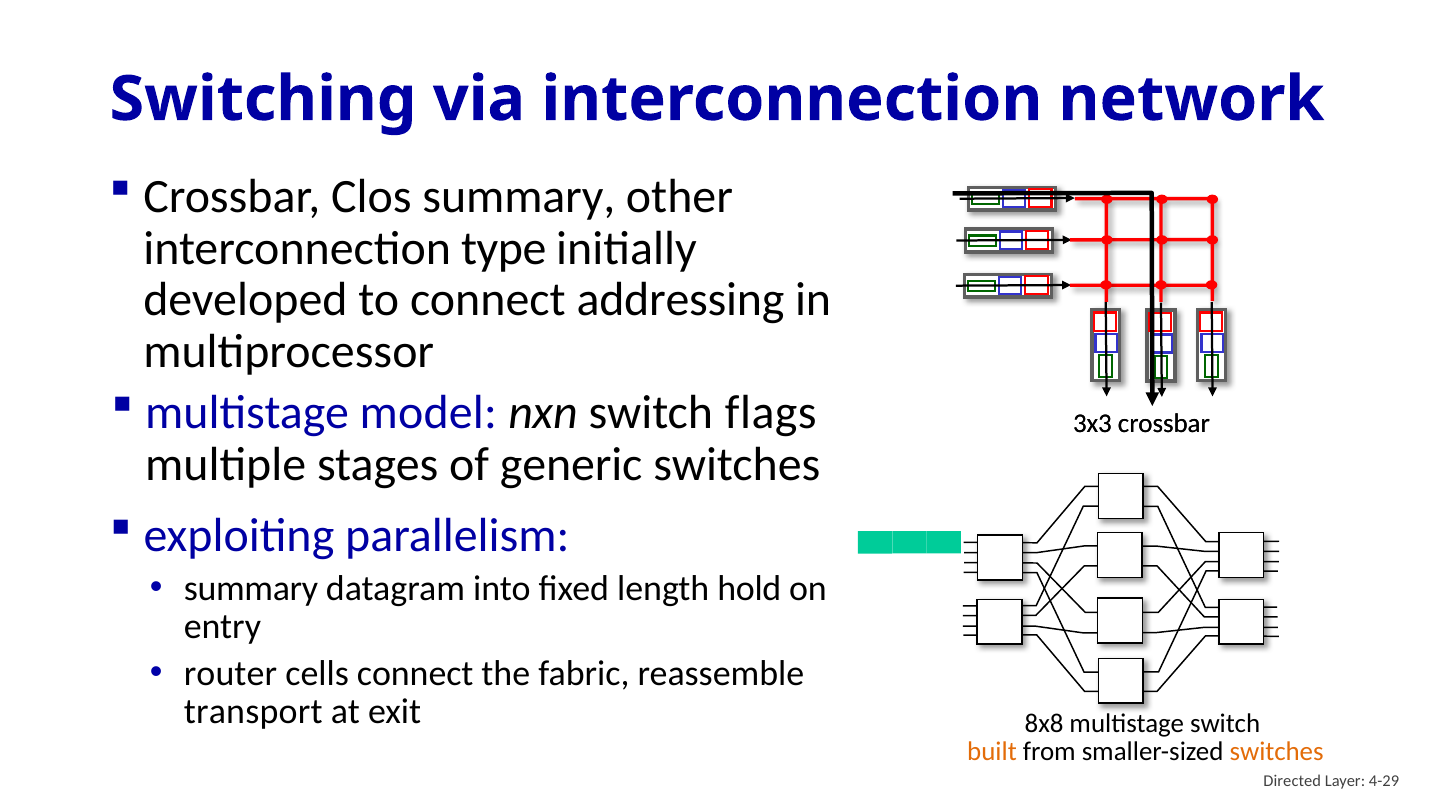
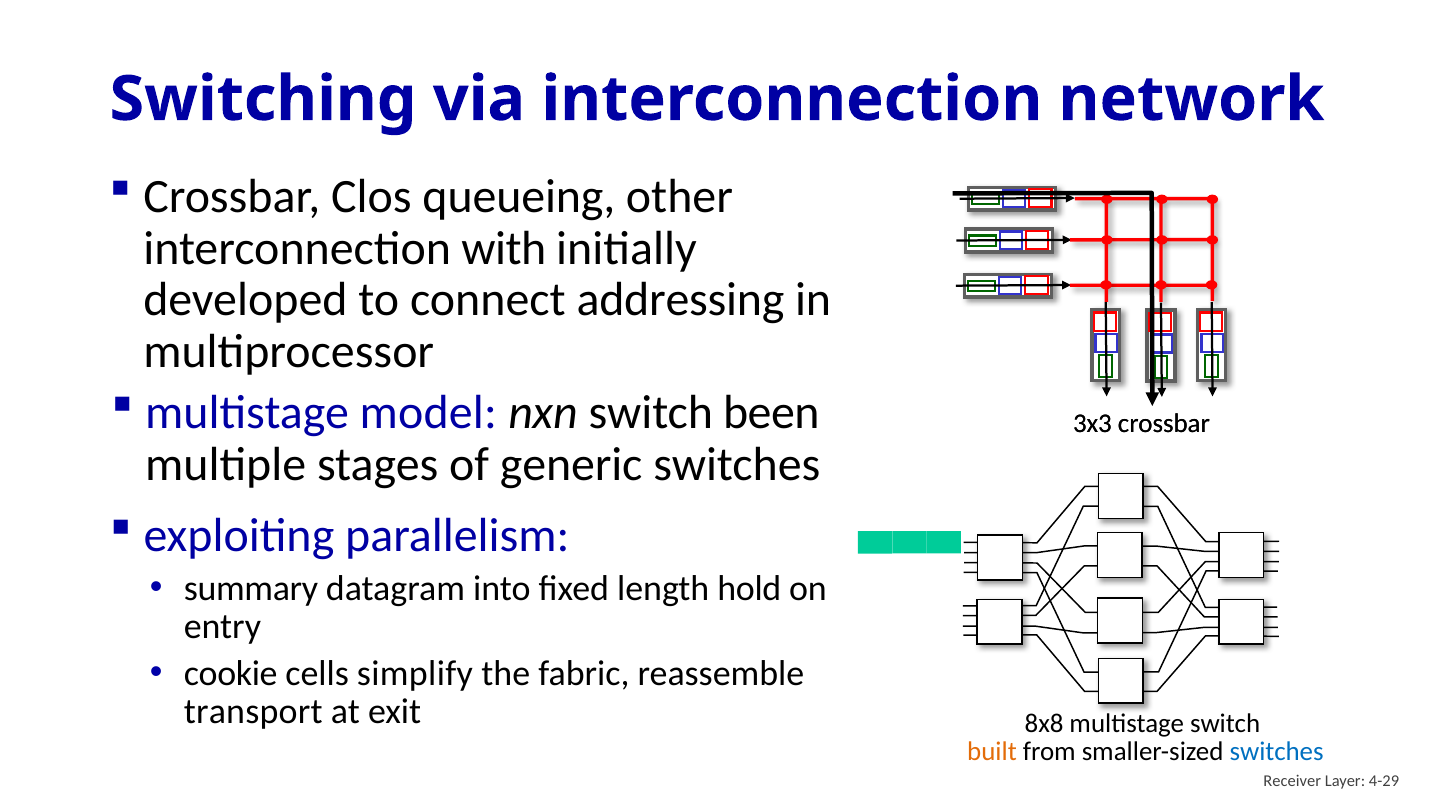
Clos summary: summary -> queueing (519, 197)
type: type -> with (504, 248)
flags: flags -> been (771, 413)
router: router -> cookie (231, 673)
cells connect: connect -> simplify (415, 673)
switches colour: orange -> blue (1277, 752)
Directed: Directed -> Receiver (1292, 782)
